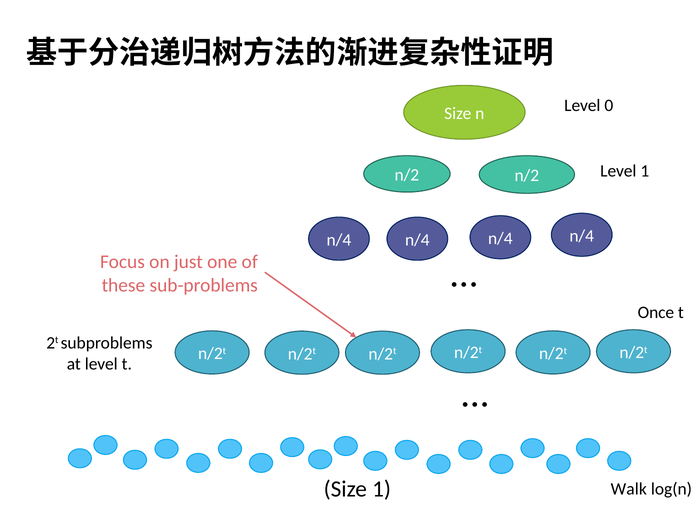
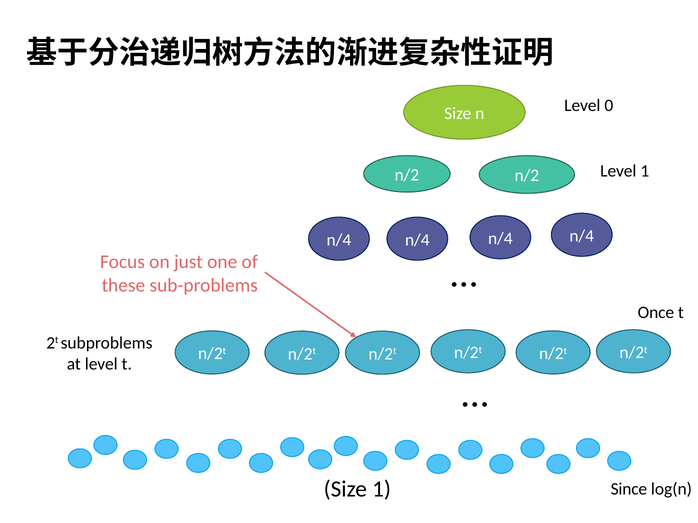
Walk: Walk -> Since (629, 489)
